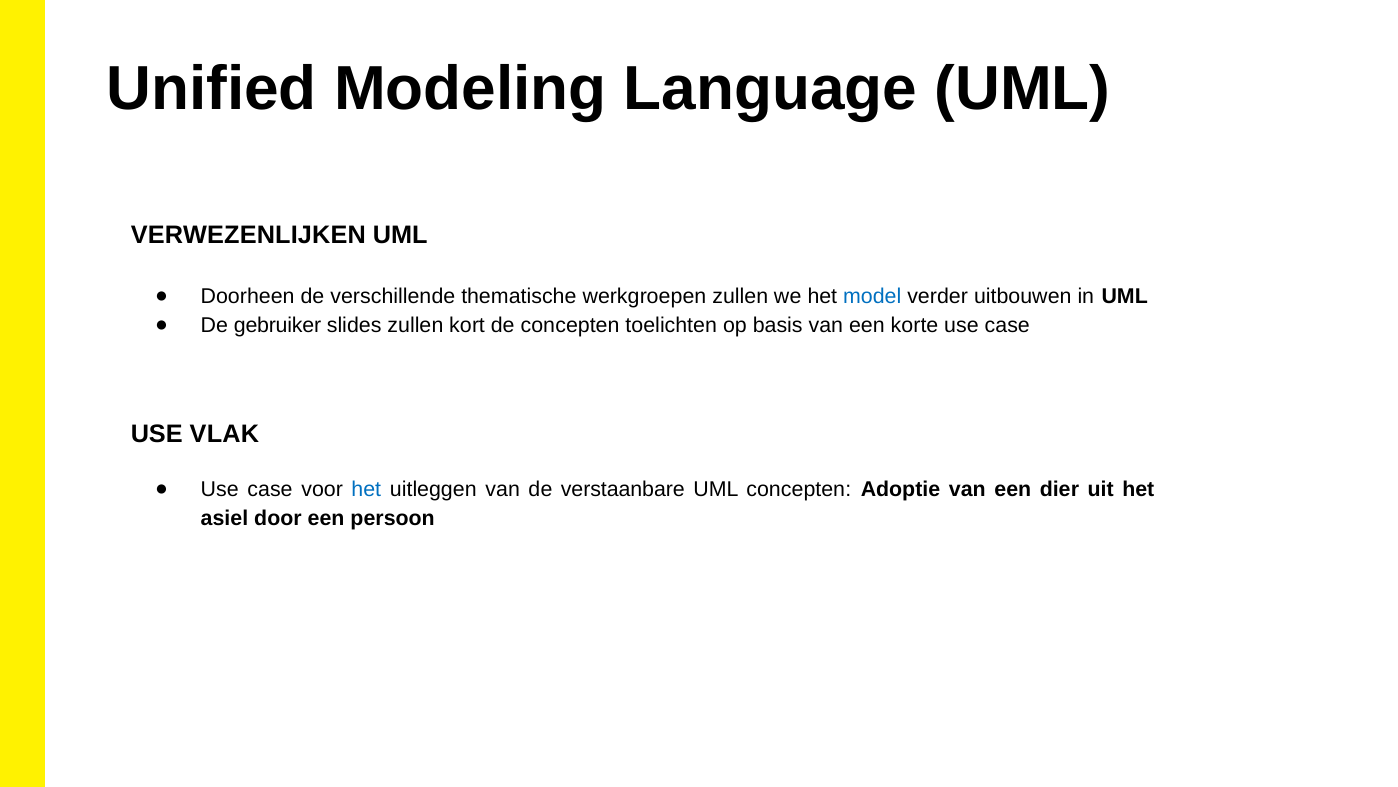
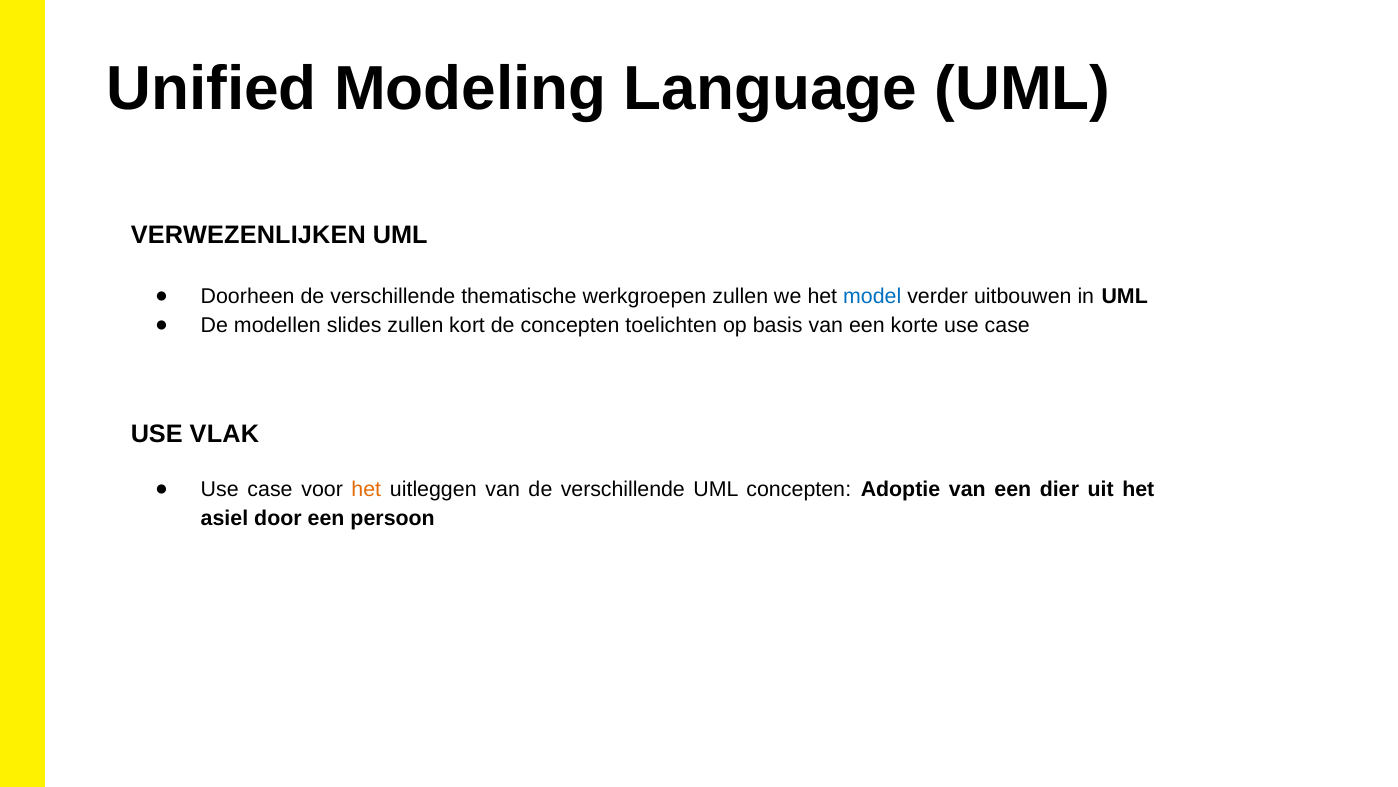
gebruiker: gebruiker -> modellen (277, 325)
het colour: blue -> orange (366, 489)
van de verstaanbare: verstaanbare -> verschillende (623, 489)
